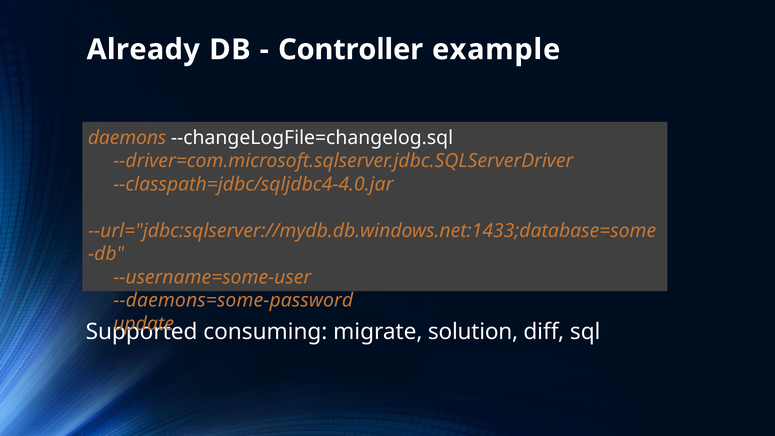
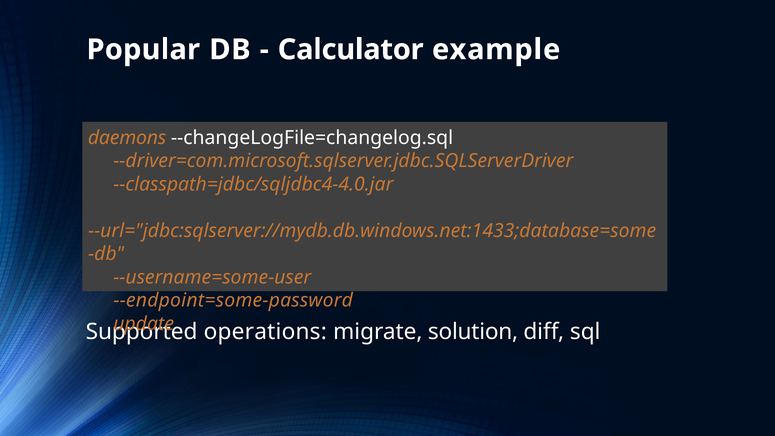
Already: Already -> Popular (143, 50)
Controller: Controller -> Calculator (351, 50)
--daemons=some-password: --daemons=some-password -> --endpoint=some-password (233, 301)
consuming: consuming -> operations (265, 332)
